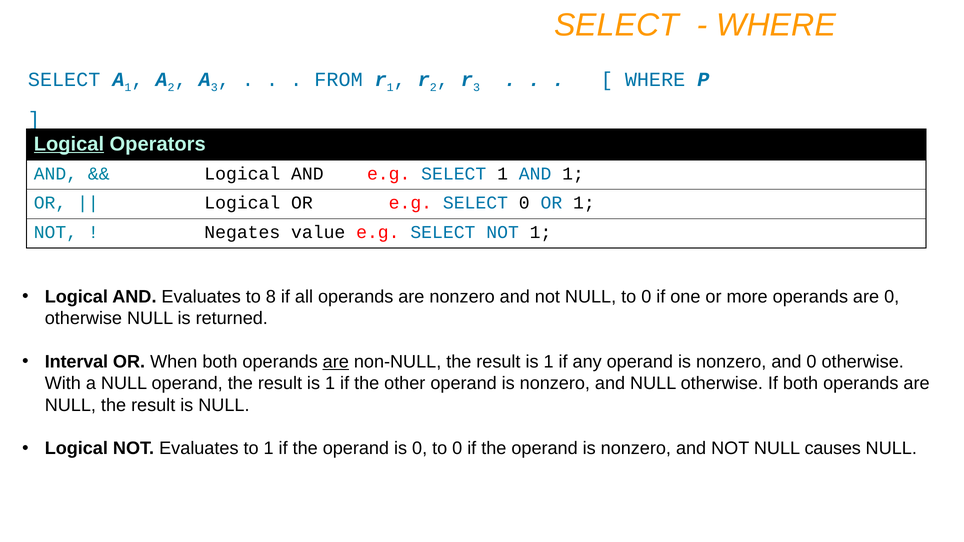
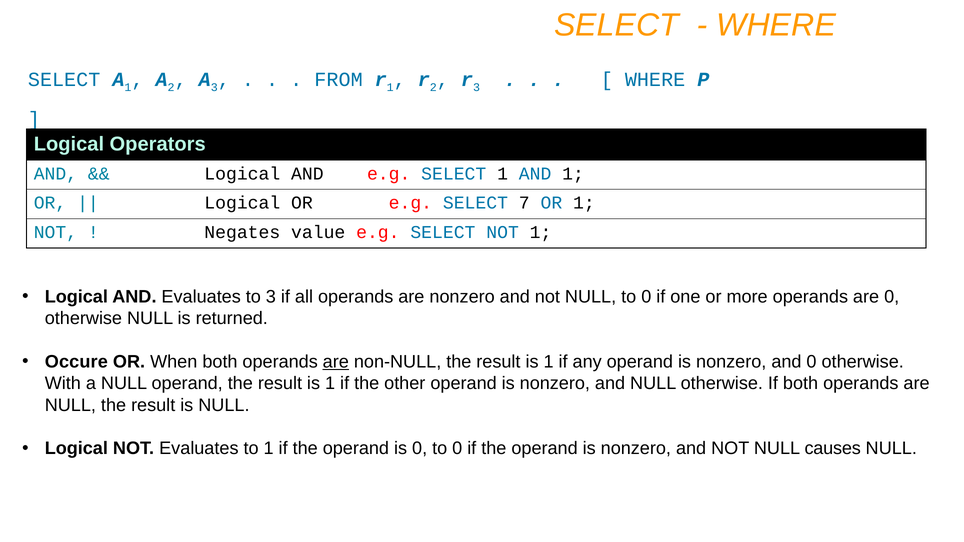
Logical underline: present -> none (69, 144)
SELECT 0: 0 -> 7 (524, 203)
to 8: 8 -> 3 (271, 297)
Interval: Interval -> Occure (76, 362)
